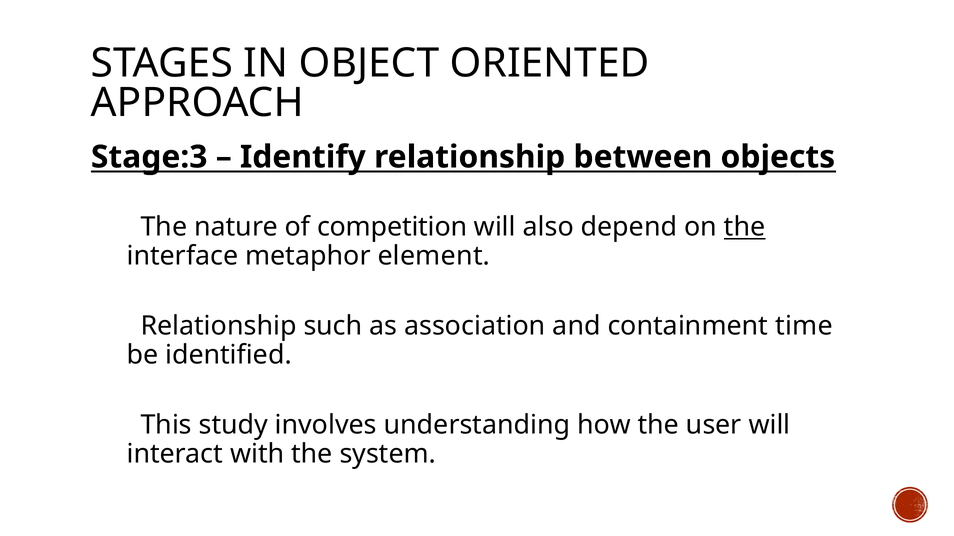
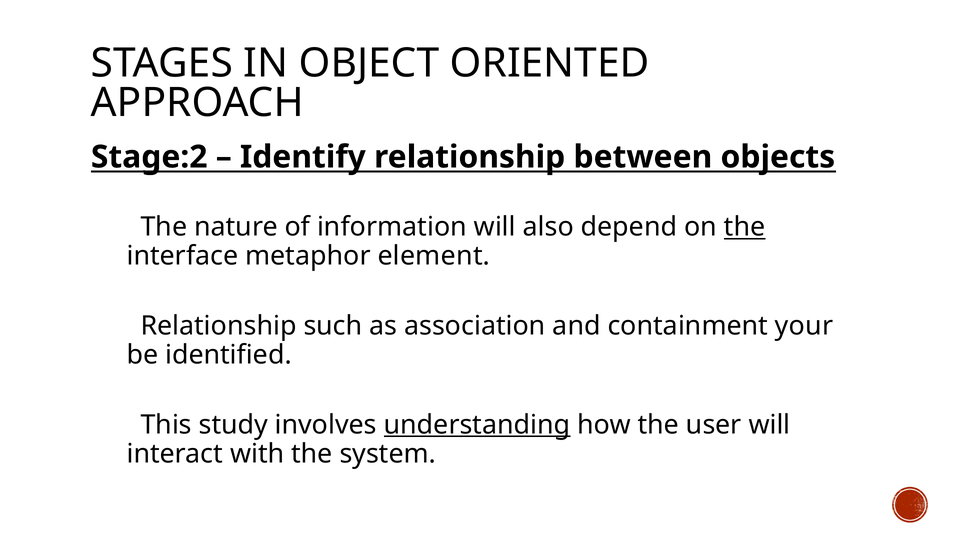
Stage:3: Stage:3 -> Stage:2 (149, 157)
competition: competition -> information (392, 227)
time: time -> your (804, 326)
understanding underline: none -> present (477, 425)
